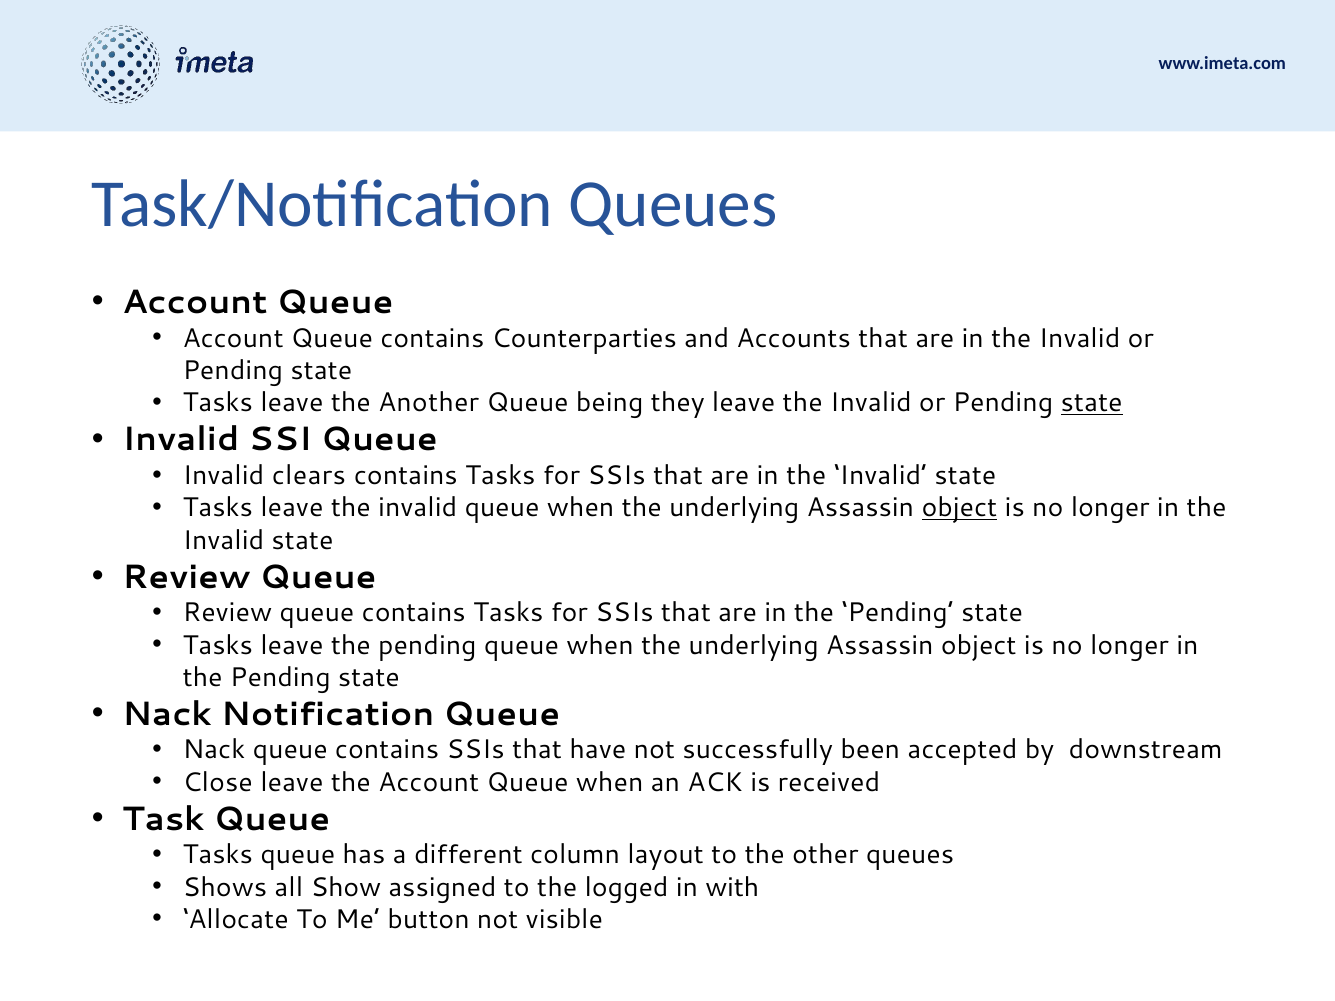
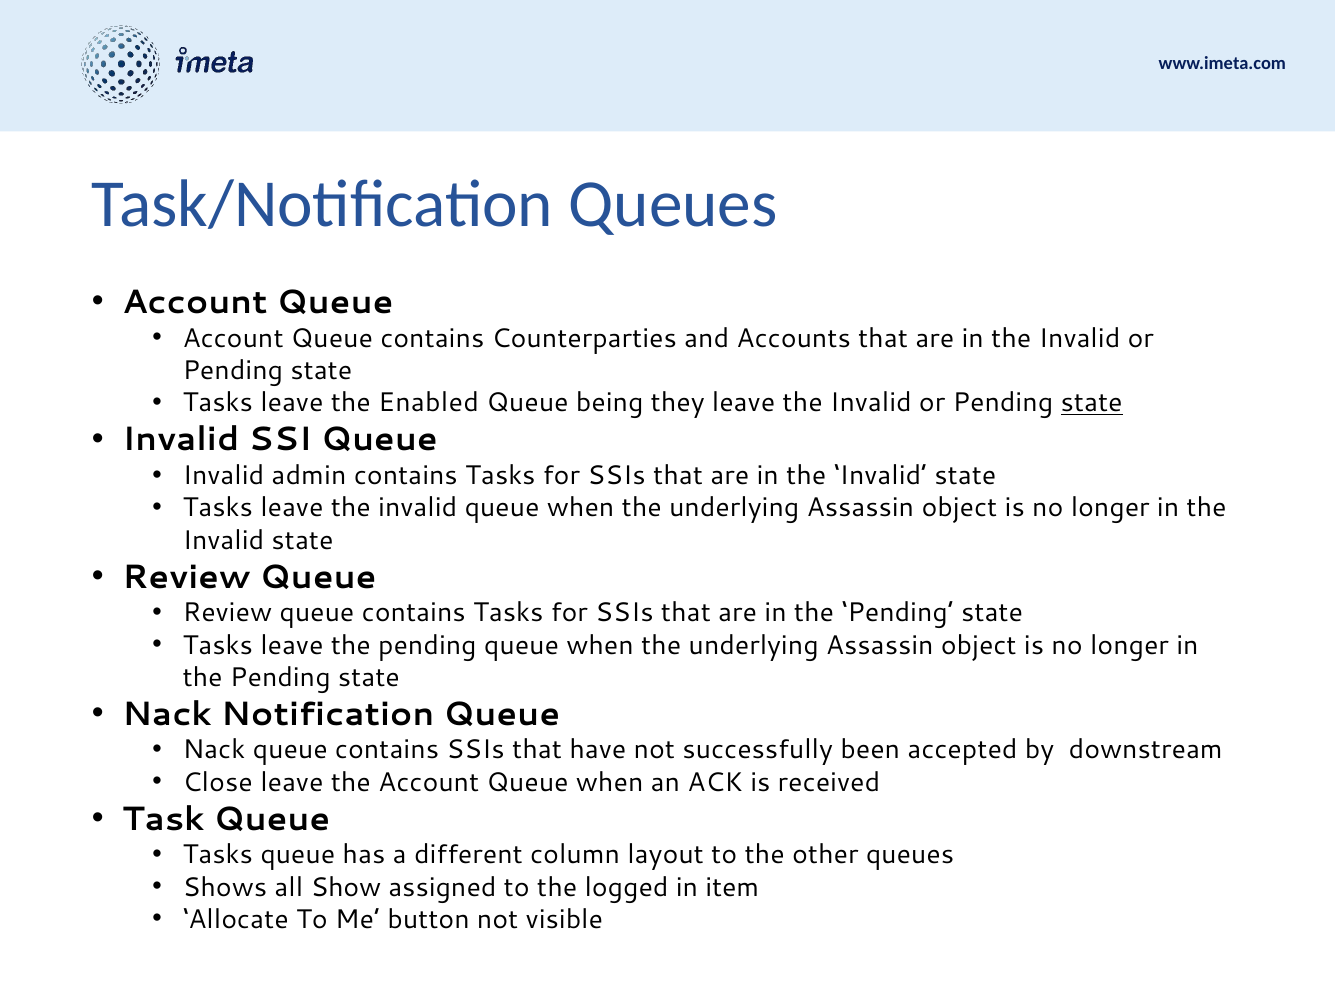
Another: Another -> Enabled (429, 403)
clears: clears -> admin (309, 476)
object underline: present -> none (959, 508)
with: with -> item (732, 887)
